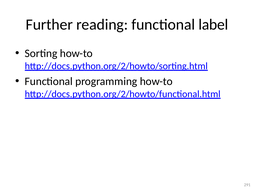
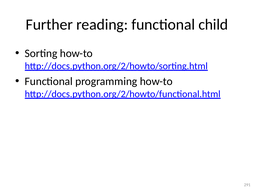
label: label -> child (213, 25)
